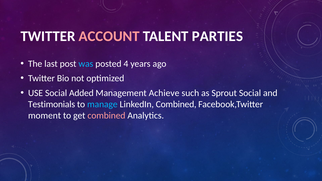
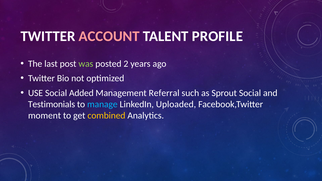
PARTIES: PARTIES -> PROFILE (217, 36)
was colour: light blue -> light green (86, 64)
4: 4 -> 2 (126, 64)
Achieve: Achieve -> Referral (164, 93)
LinkedIn Combined: Combined -> Uploaded (176, 104)
combined colour: pink -> yellow (106, 116)
